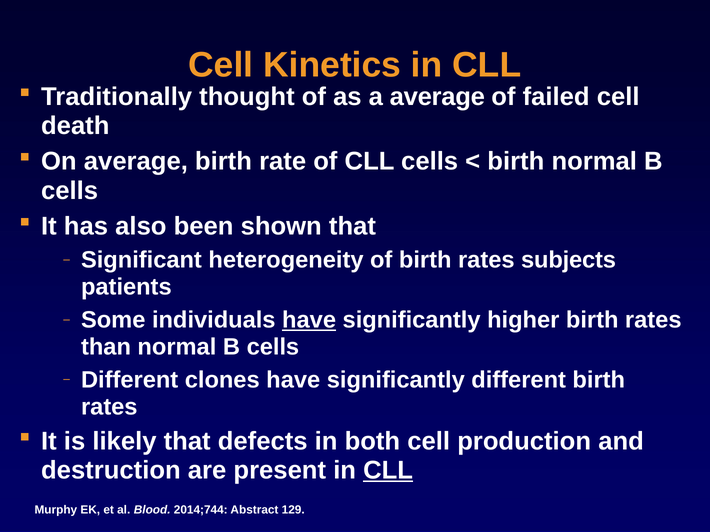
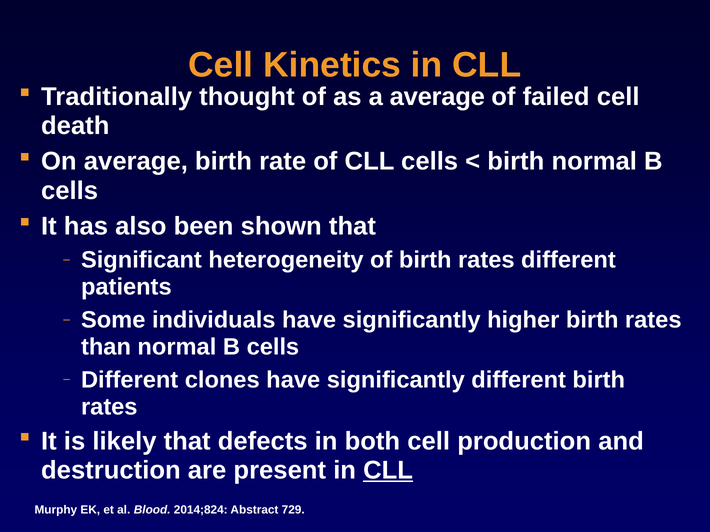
rates subjects: subjects -> different (568, 260)
have underline: present -> none (309, 320)
2014;744: 2014;744 -> 2014;824 (201, 510)
129: 129 -> 729 (293, 510)
